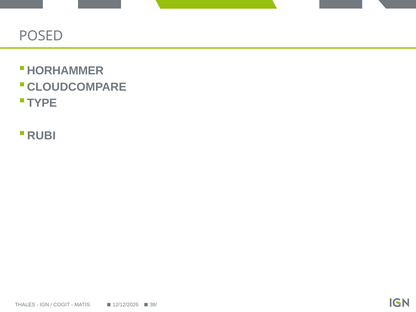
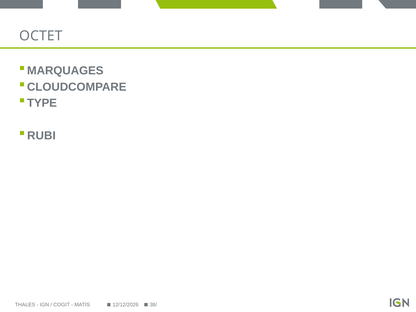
POSED: POSED -> OCTET (41, 36)
HORHAMMER: HORHAMMER -> MARQUAGES (65, 71)
